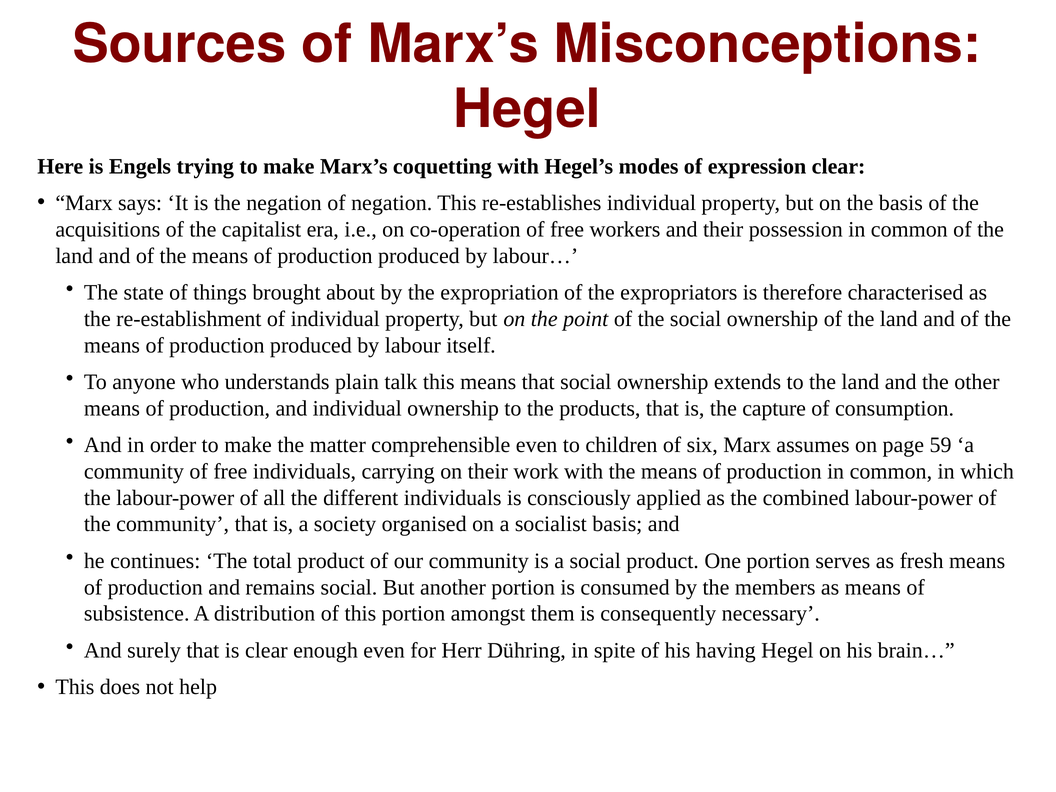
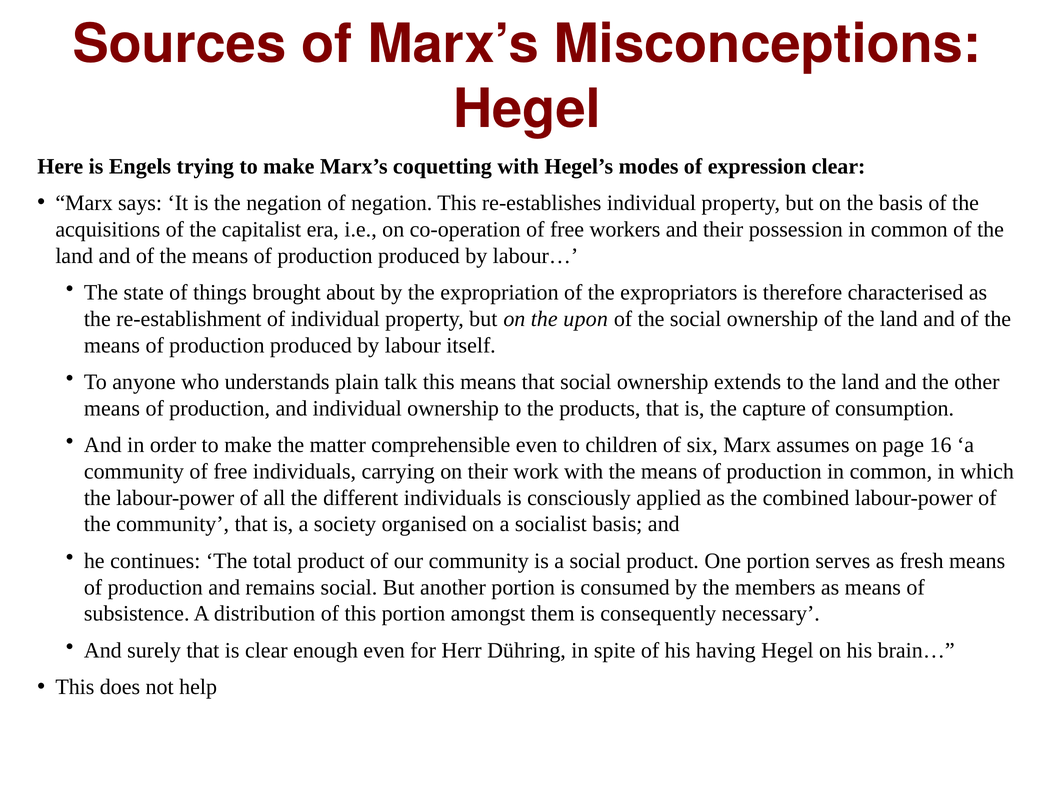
point: point -> upon (586, 319)
59: 59 -> 16 (941, 445)
